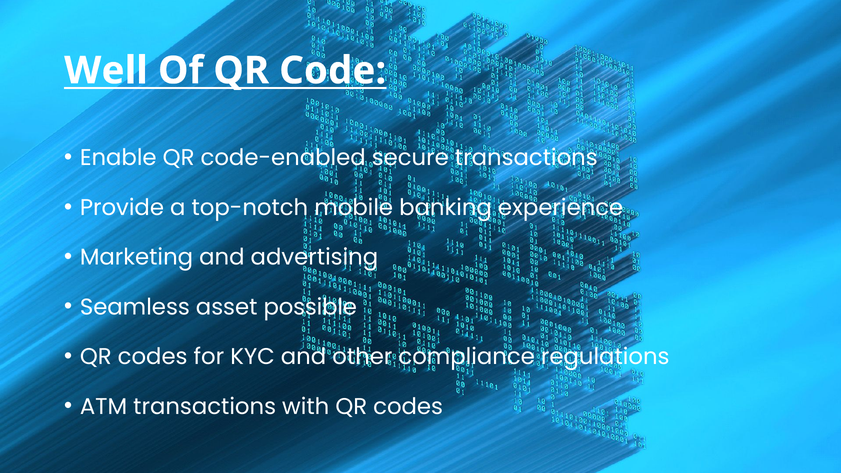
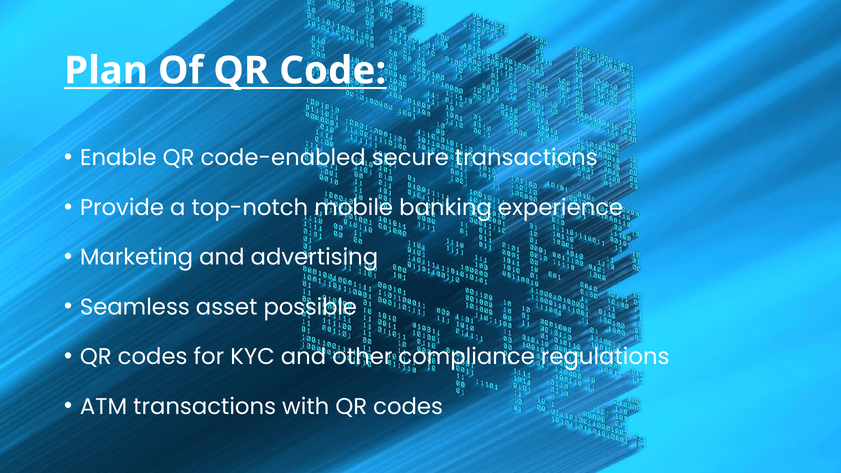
Well: Well -> Plan (106, 71)
